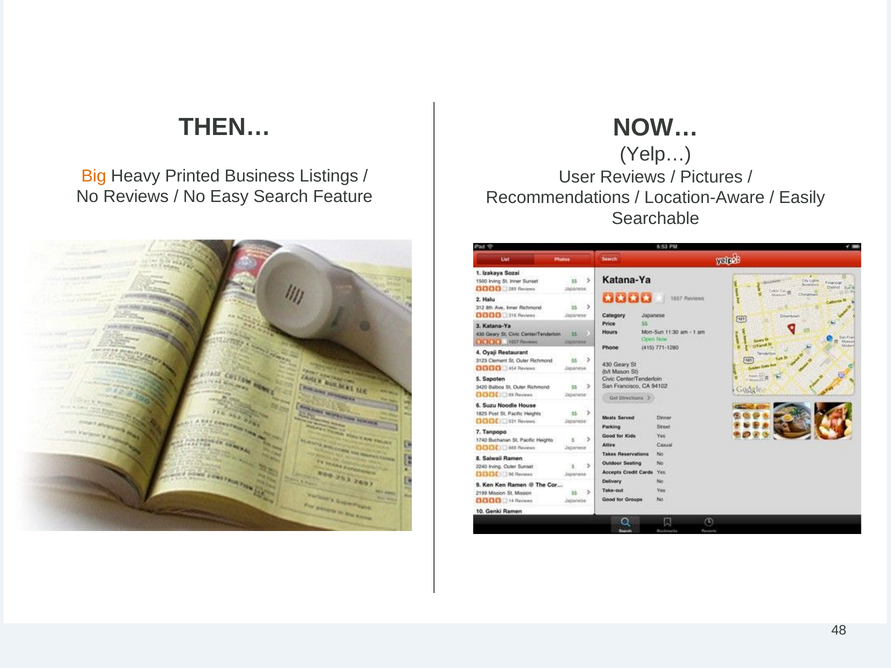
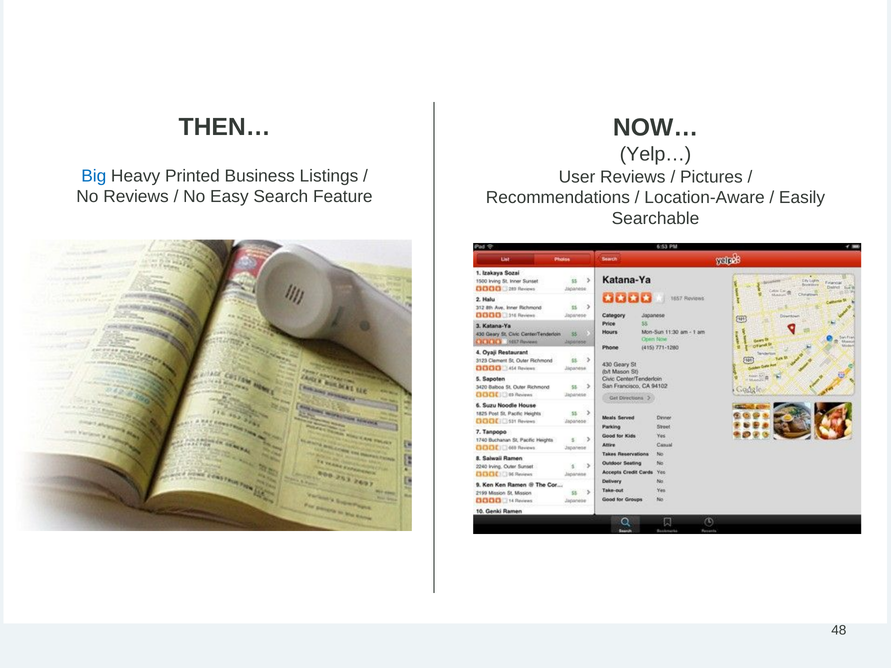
Big colour: orange -> blue (94, 176)
